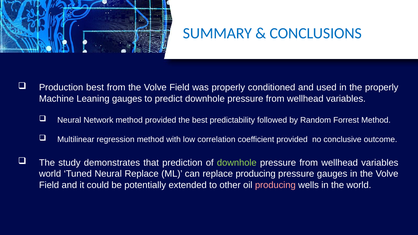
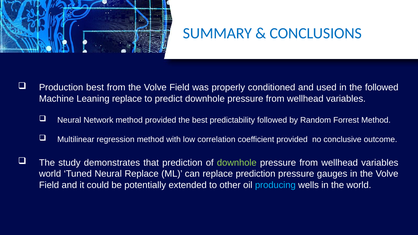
the properly: properly -> followed (382, 88)
Leaning gauges: gauges -> replace (127, 99)
replace producing: producing -> prediction (256, 174)
producing colour: pink -> light blue (275, 185)
